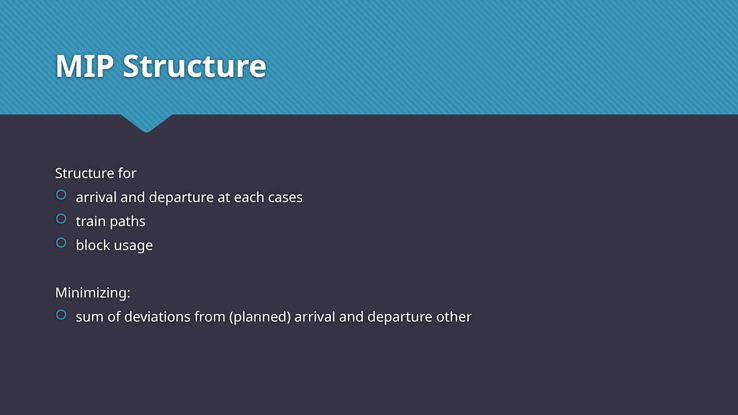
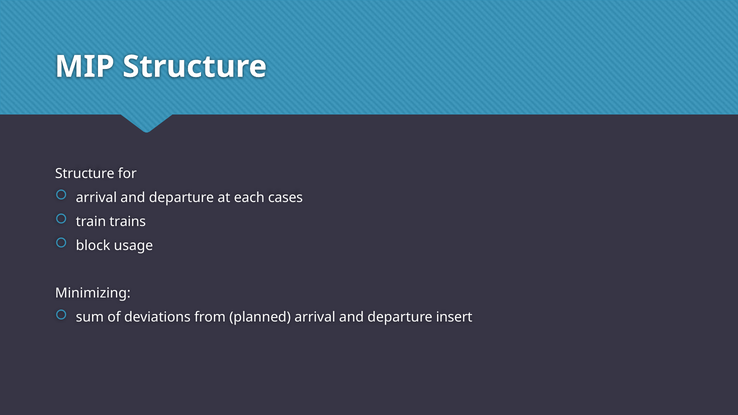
paths: paths -> trains (128, 222)
other: other -> insert (454, 318)
